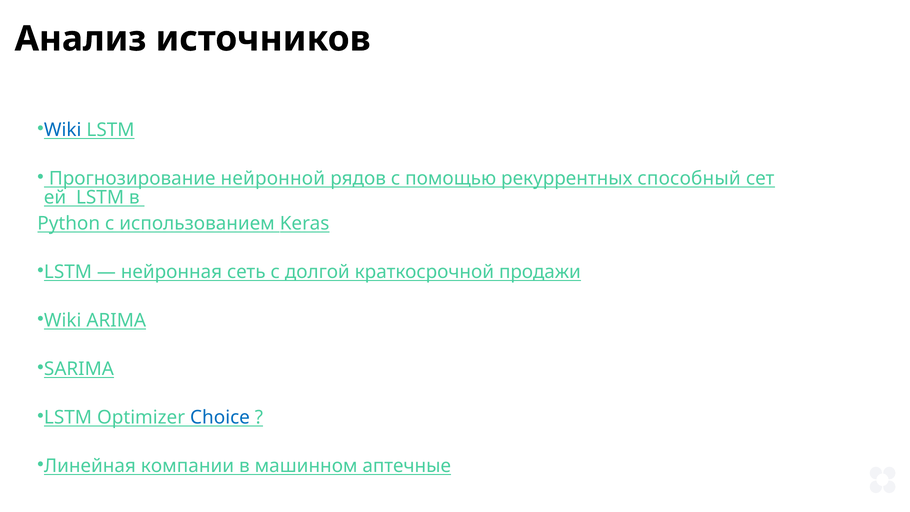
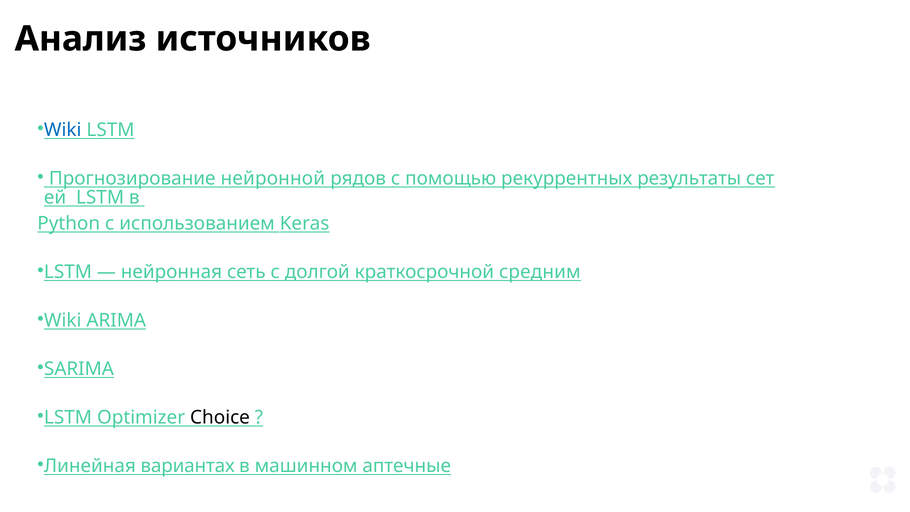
способный: способный -> результаты (689, 178)
продажи: продажи -> средним (540, 272)
Choice colour: blue -> black (220, 417)
компании: компании -> вариантах (188, 466)
